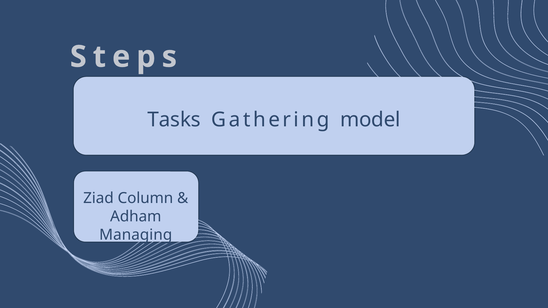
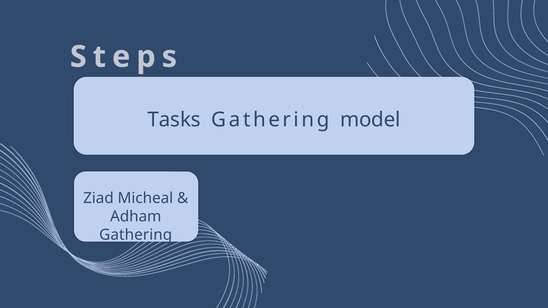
Column: Column -> Micheal (145, 198)
Managing: Managing -> Gathering (136, 235)
